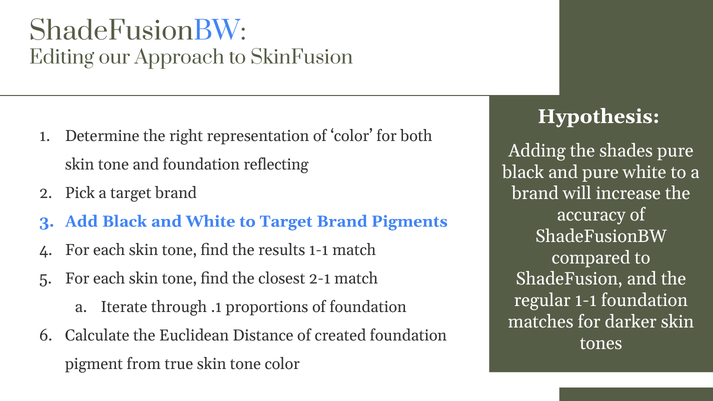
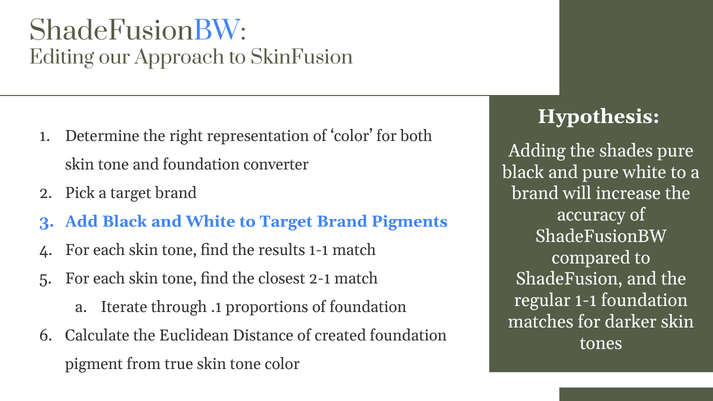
reflecting: reflecting -> converter (276, 165)
